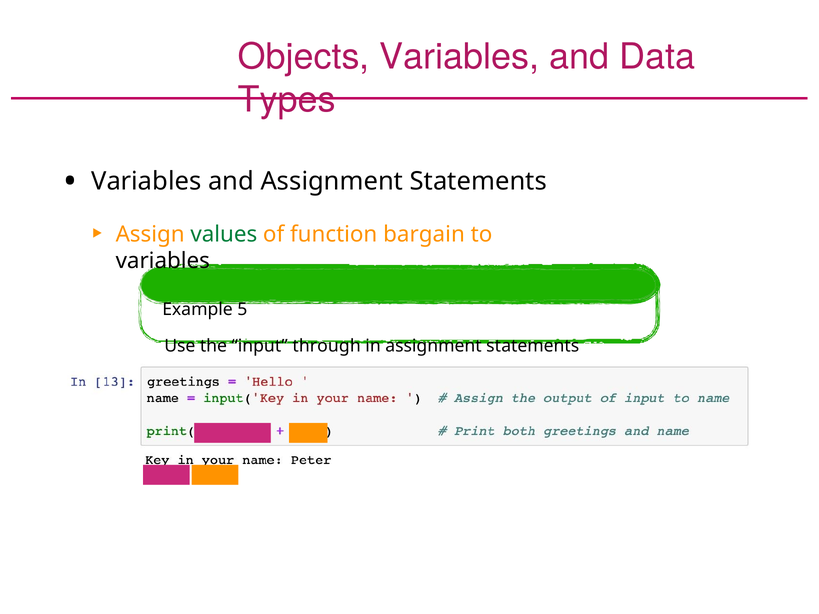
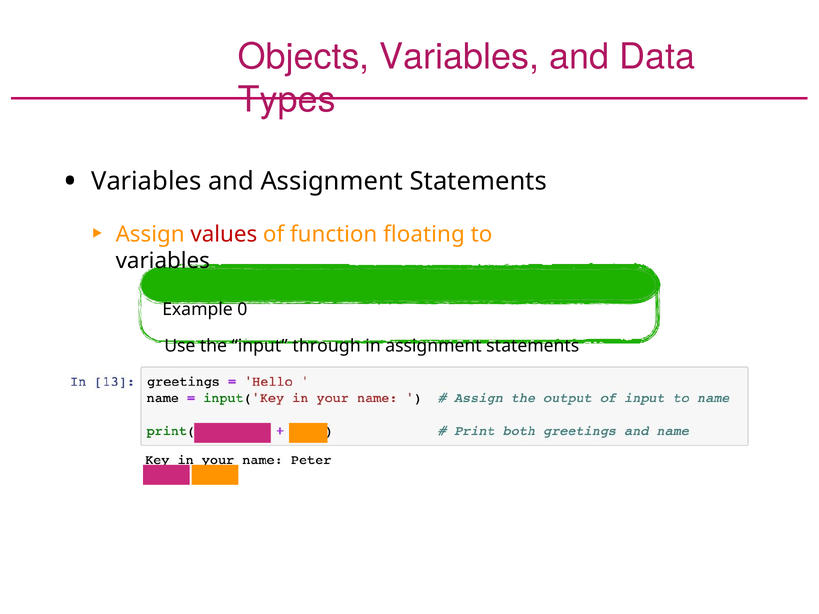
values colour: green -> red (224, 234)
bargain: bargain -> floating (424, 234)
5: 5 -> 0 (242, 309)
